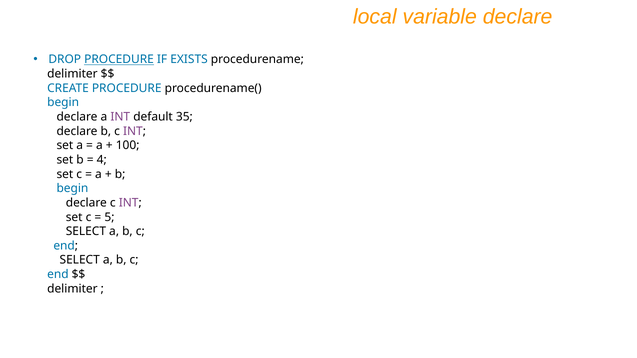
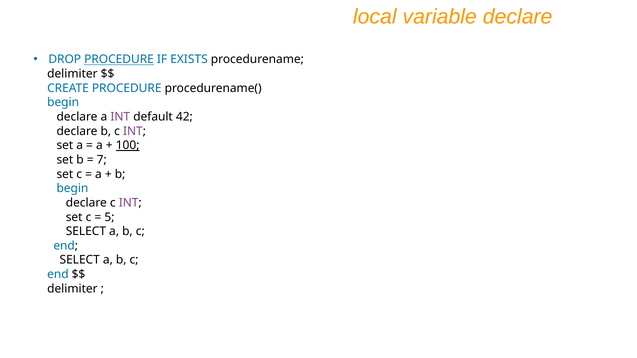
35: 35 -> 42 (184, 117)
100 underline: none -> present (128, 146)
4: 4 -> 7 (102, 160)
